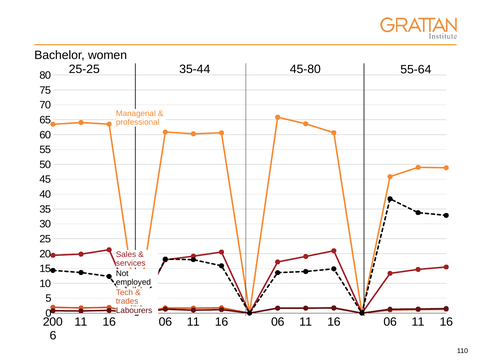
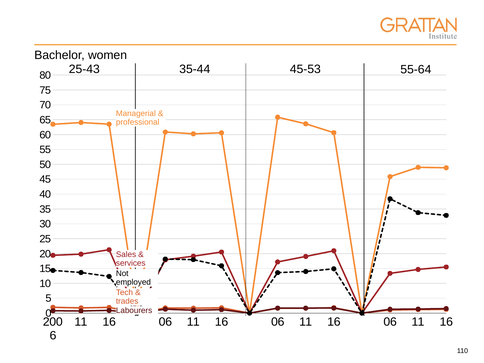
25-25: 25-25 -> 25-43 (84, 69)
45-80: 45-80 -> 45-53 (305, 69)
